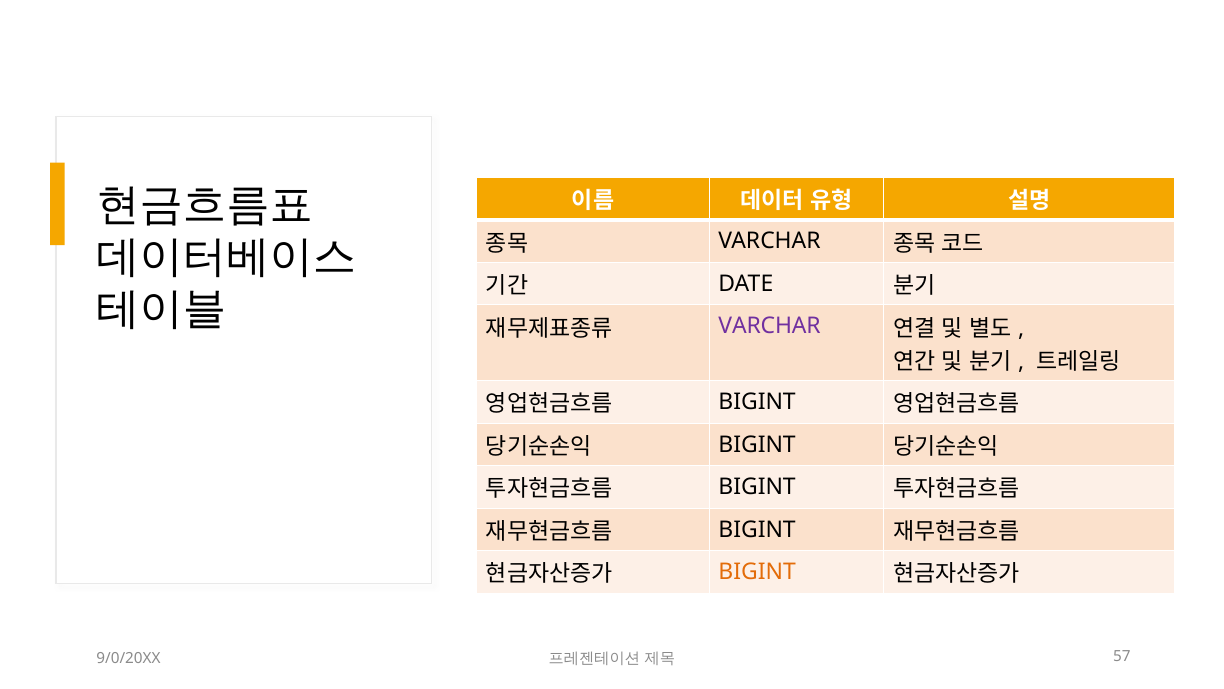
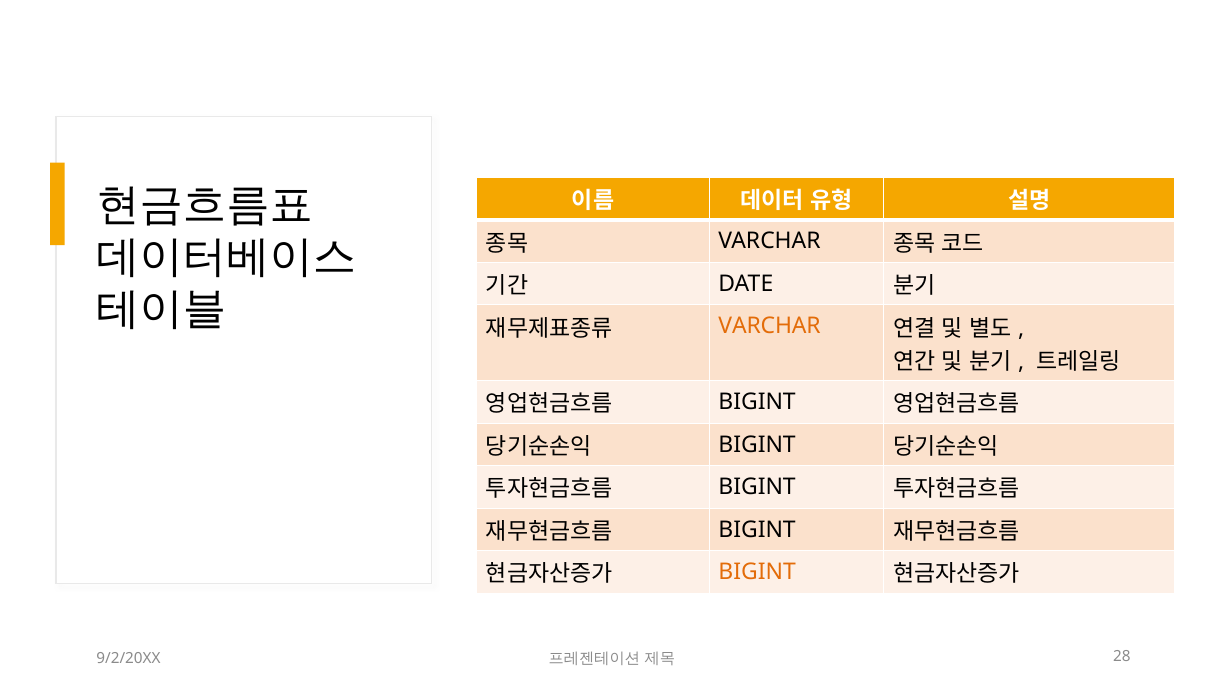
VARCHAR colour: purple -> orange (770, 326)
9/0/20XX: 9/0/20XX -> 9/2/20XX (128, 657)
57: 57 -> 28 (1122, 656)
